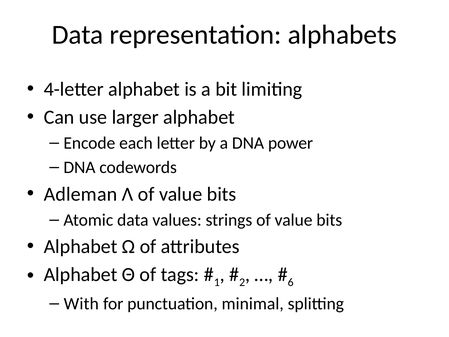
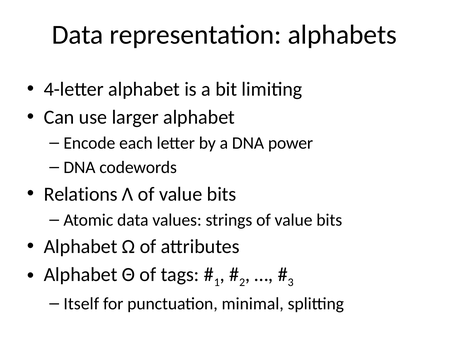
Adleman: Adleman -> Relations (81, 194)
6: 6 -> 3 (291, 282)
With: With -> Itself (81, 303)
